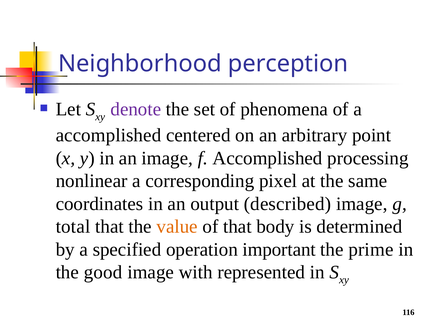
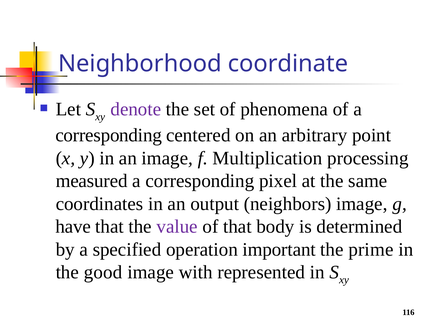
perception: perception -> coordinate (288, 64)
accomplished: accomplished -> corresponding (109, 135)
f Accomplished: Accomplished -> Multiplication (268, 158)
nonlinear: nonlinear -> measured (92, 181)
described: described -> neighbors (288, 204)
total: total -> have (73, 227)
value colour: orange -> purple (177, 227)
